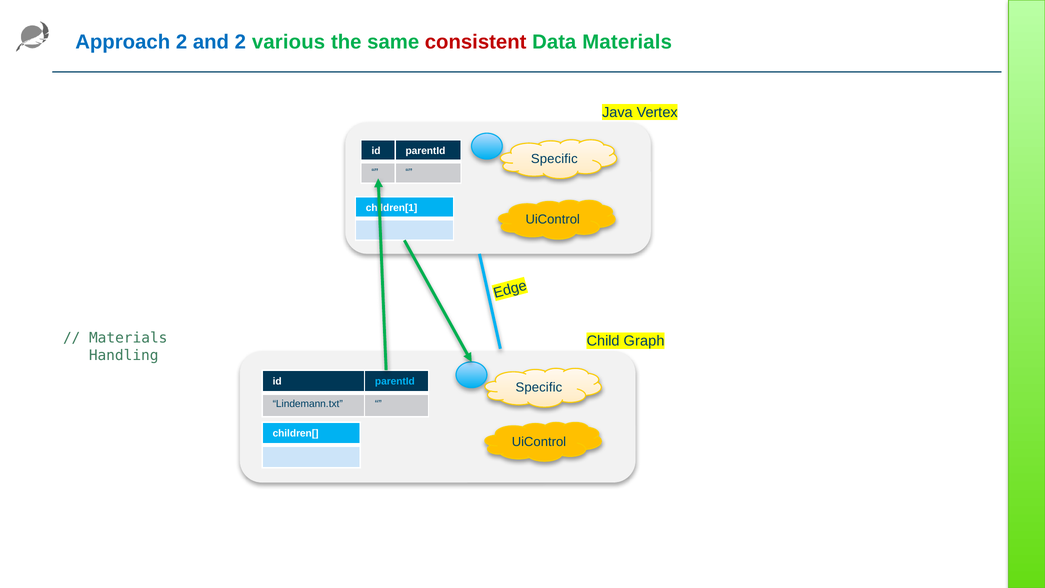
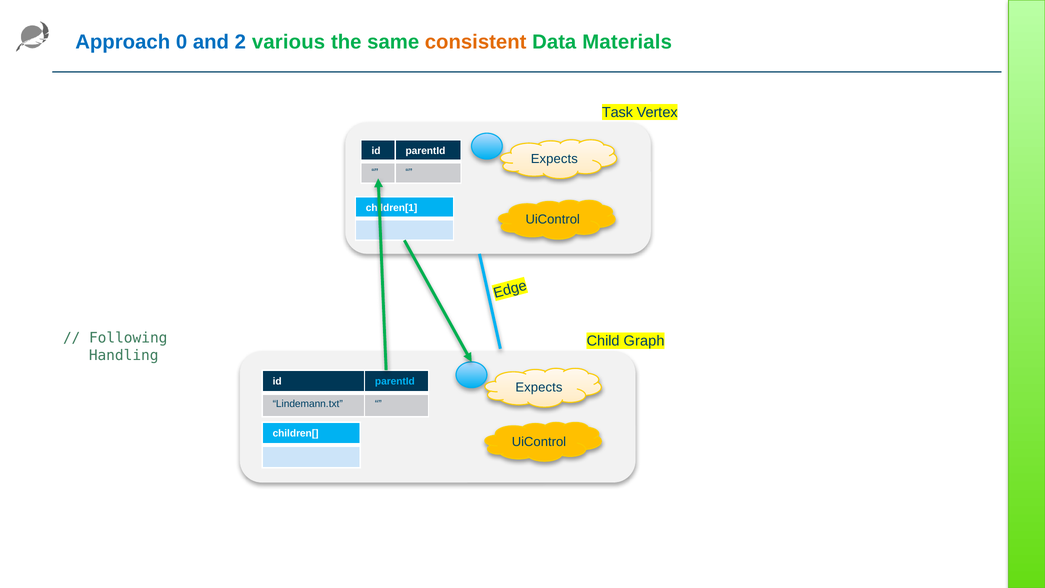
Approach 2: 2 -> 0 (182, 42)
consistent colour: red -> orange (476, 42)
Java: Java -> Task (617, 112)
Specific: Specific -> Expects (554, 159)
Materials: Materials -> Following (128, 338)
Specific: Specific -> Expects (539, 388)
